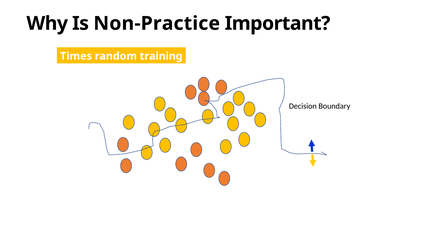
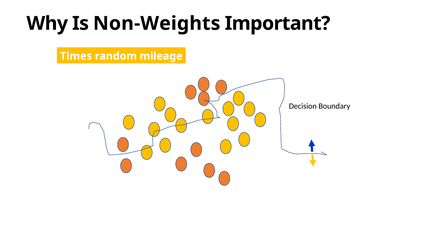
Non-Practice: Non-Practice -> Non-Weights (157, 23)
training: training -> mileage (161, 56)
